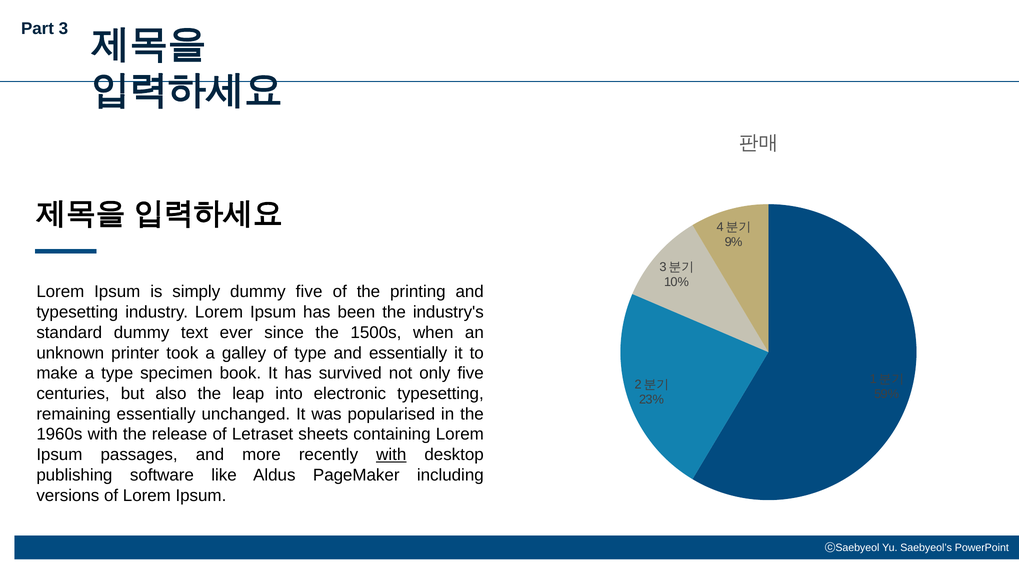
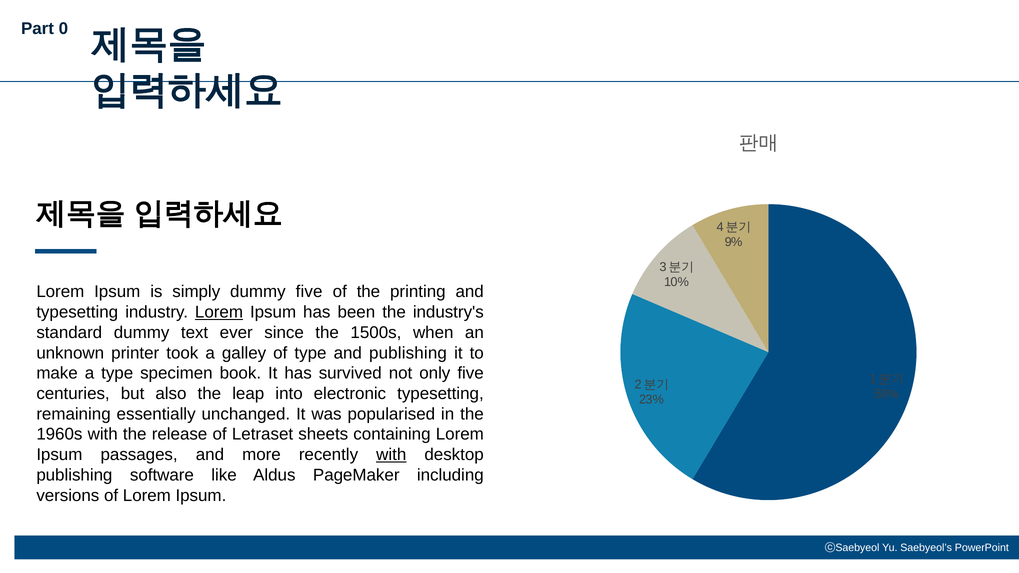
3: 3 -> 0 (63, 28)
Lorem underline: none -> present (219, 312)
and essentially: essentially -> publishing (408, 353)
